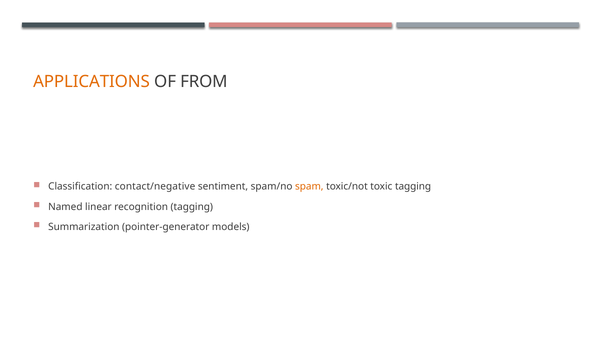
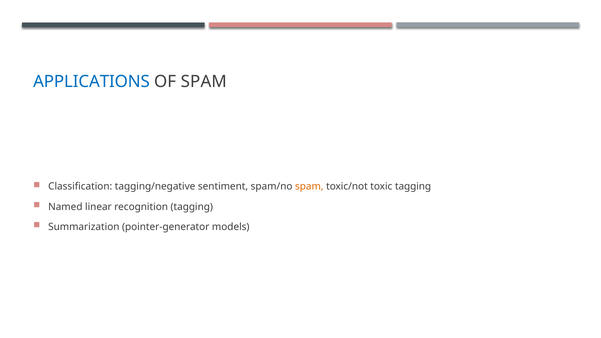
APPLICATIONS colour: orange -> blue (91, 82)
OF FROM: FROM -> SPAM (204, 82)
contact/negative: contact/negative -> tagging/negative (155, 187)
